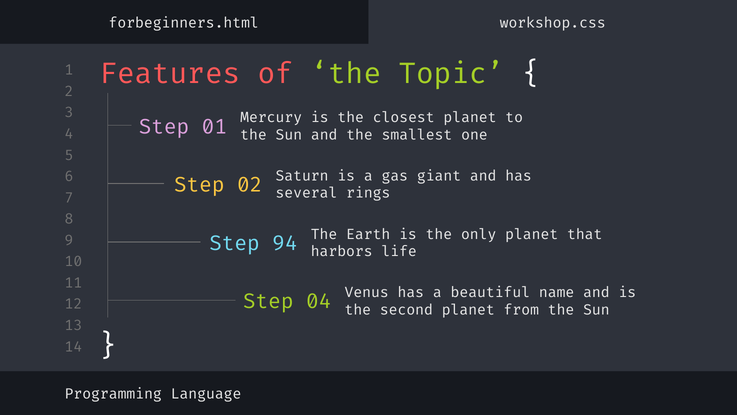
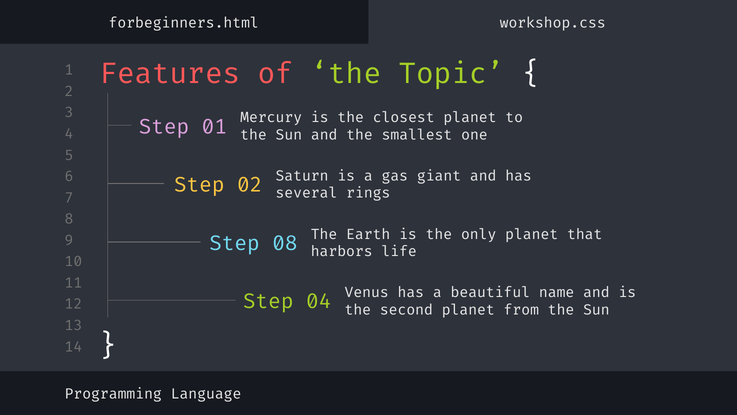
94: 94 -> 08 (285, 243)
